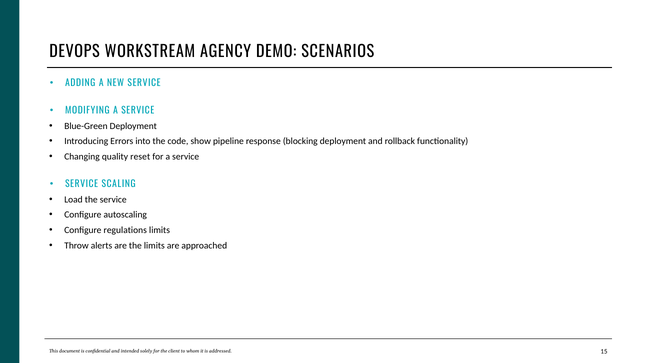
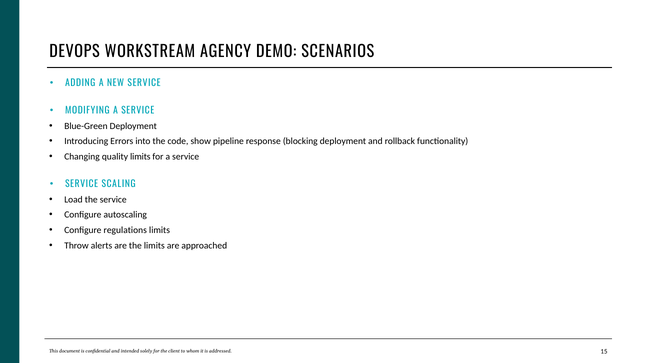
quality reset: reset -> limits (140, 157)
